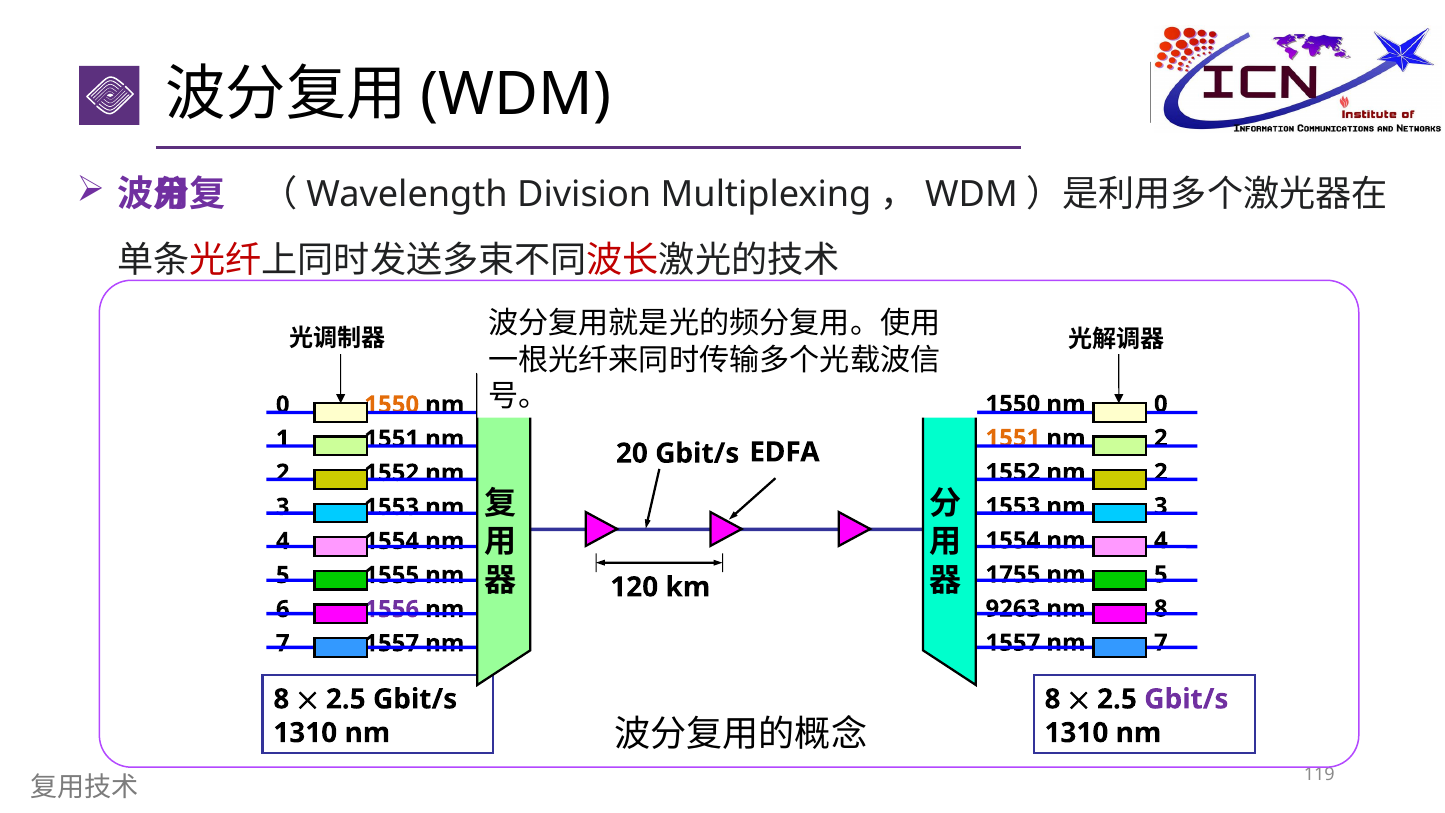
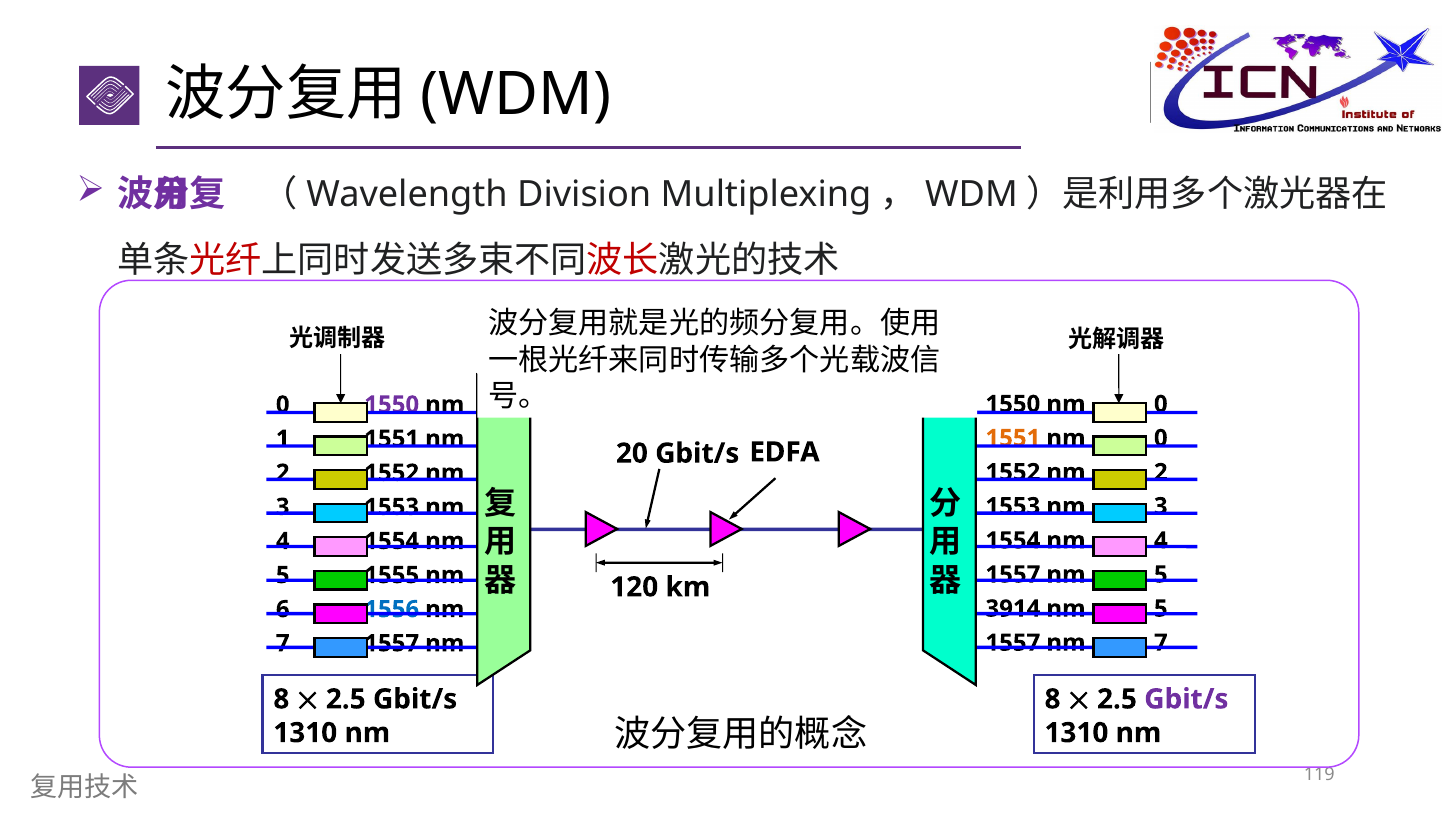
1550 colour: orange -> purple (392, 405)
2: 2 -> 0 (1161, 438)
1755: 1755 -> 1557 (1013, 574)
9263: 9263 -> 3914 (1013, 609)
8: 8 -> 5 (1161, 609)
1556 colour: purple -> blue (392, 609)
